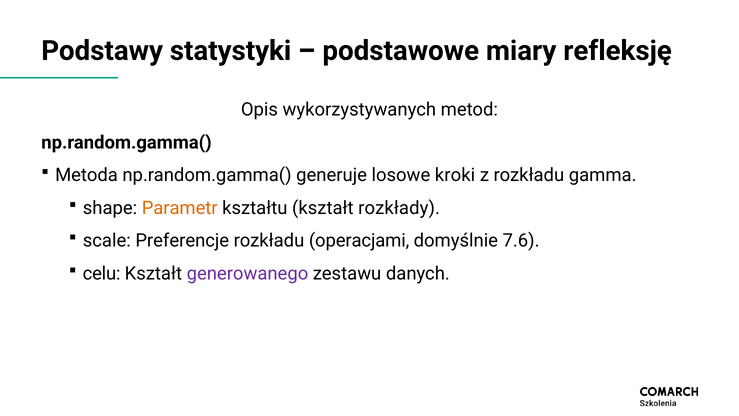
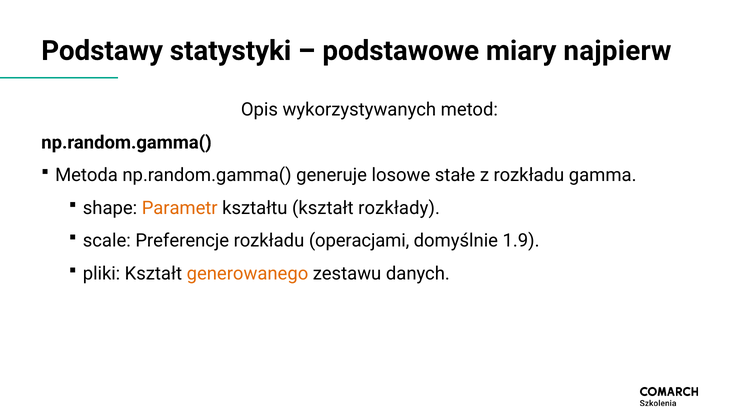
refleksję: refleksję -> najpierw (617, 51)
kroki: kroki -> stałe (455, 175)
7.6: 7.6 -> 1.9 (521, 241)
celu: celu -> pliki (102, 273)
generowanego colour: purple -> orange (247, 273)
